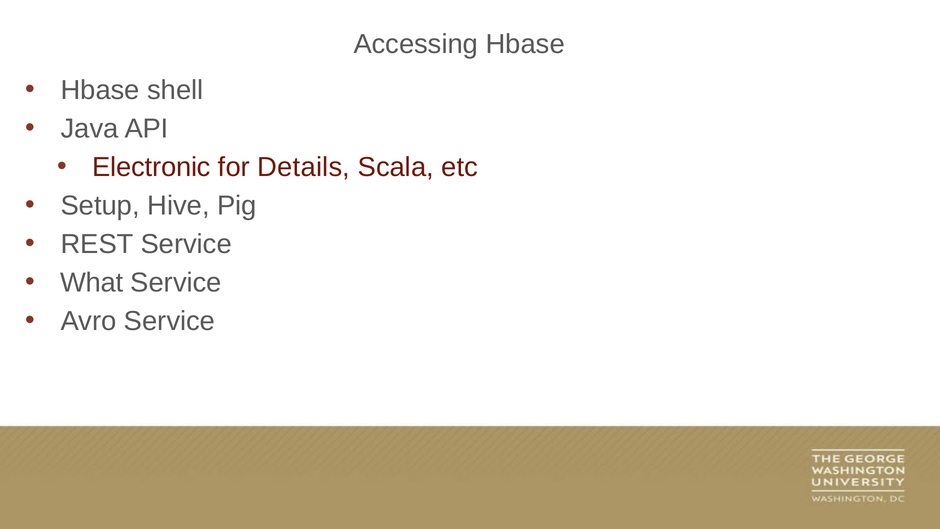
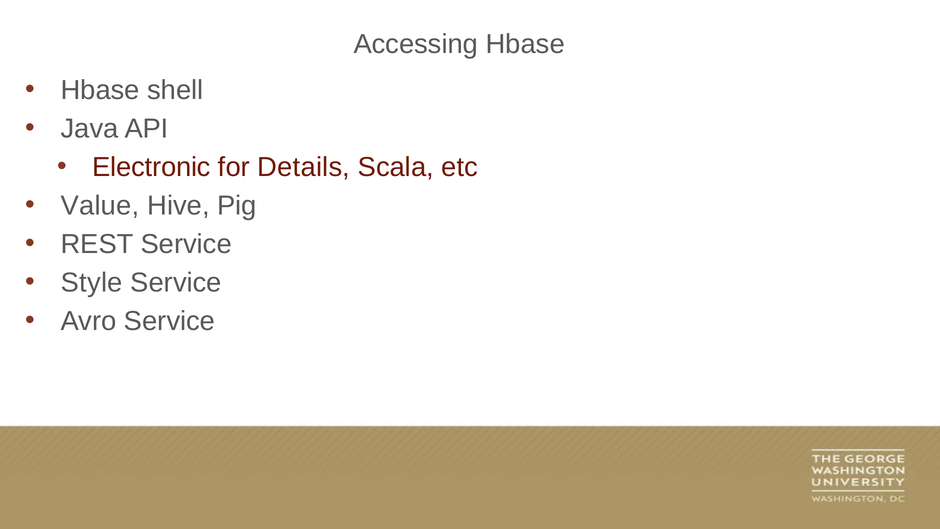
Setup: Setup -> Value (100, 206)
What: What -> Style (92, 282)
